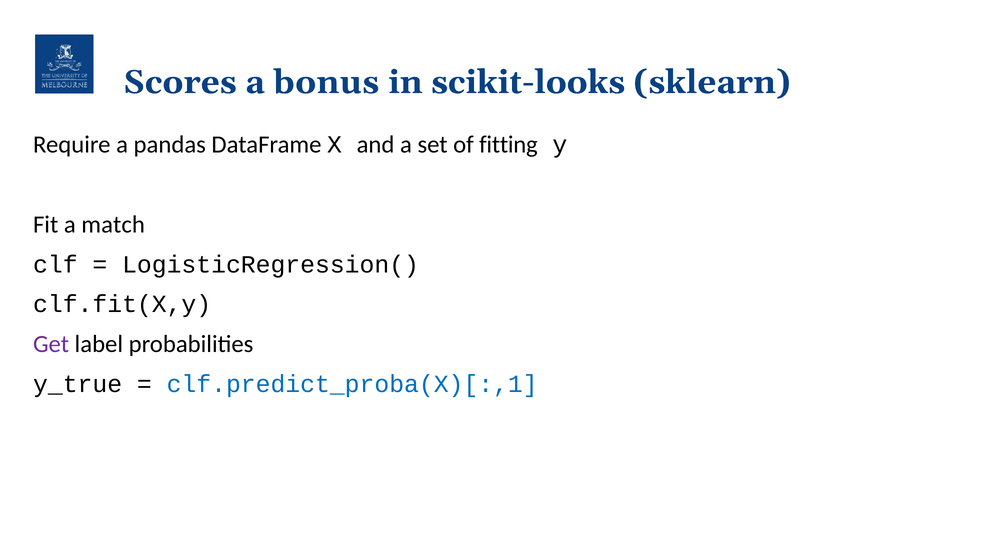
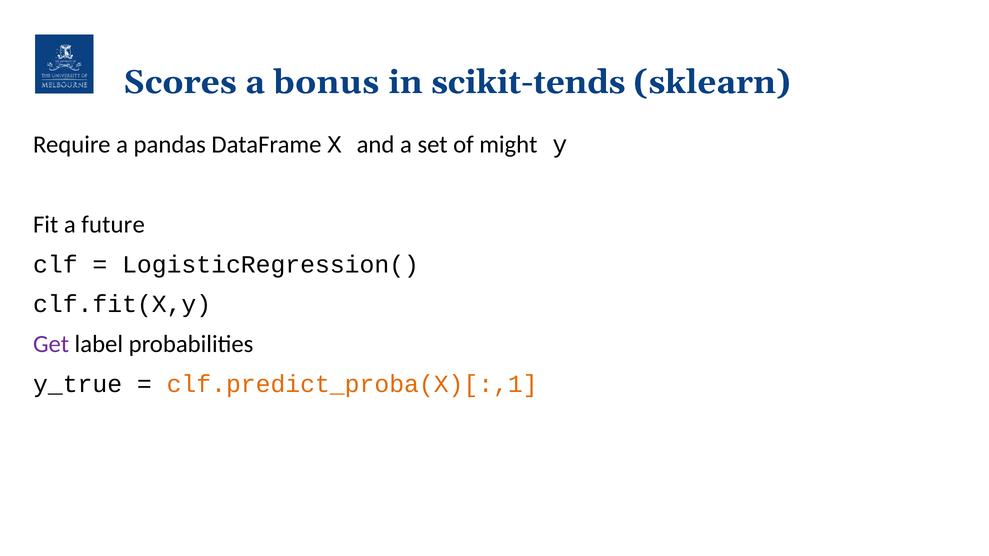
scikit-looks: scikit-looks -> scikit-tends (528, 82)
fitting: fitting -> might (508, 145)
match: match -> future (113, 225)
clf.predict_proba(X)[:,1 colour: blue -> orange (352, 384)
